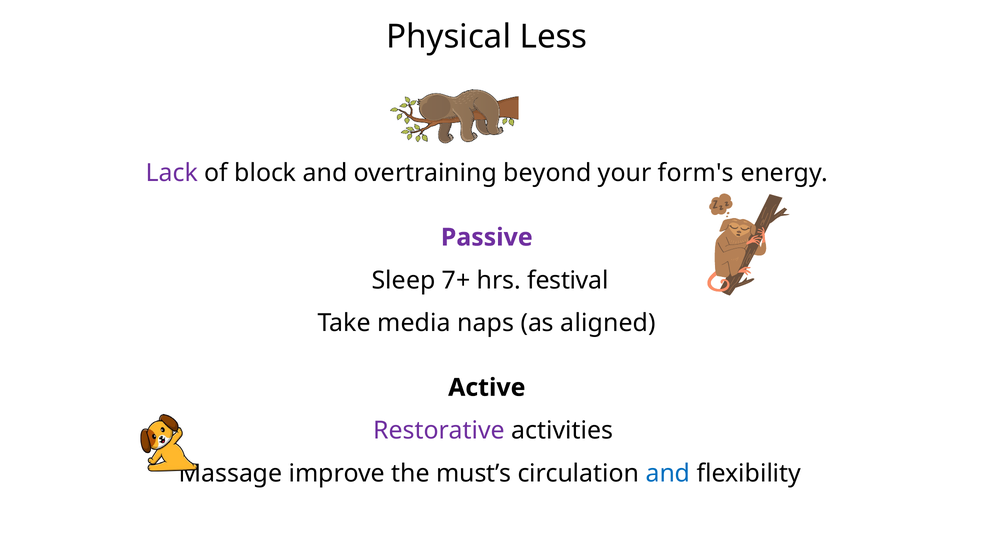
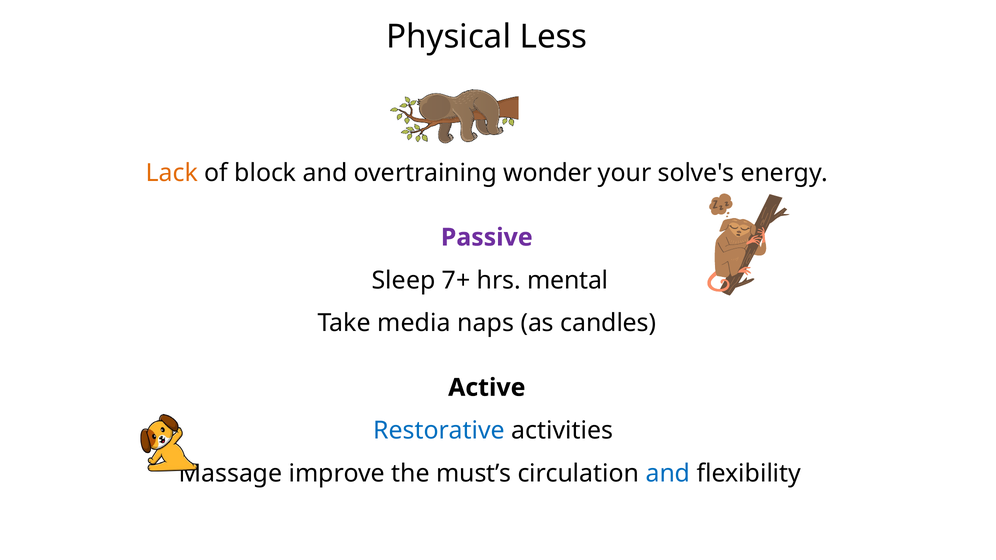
Lack colour: purple -> orange (172, 173)
beyond: beyond -> wonder (548, 173)
form's: form's -> solve's (696, 173)
festival: festival -> mental (568, 280)
aligned: aligned -> candles (608, 323)
Restorative colour: purple -> blue (439, 431)
